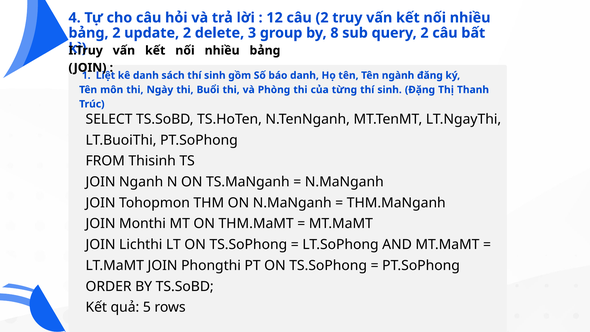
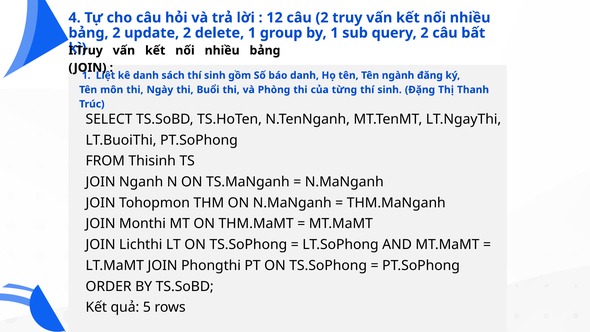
delete 3: 3 -> 1 (252, 33)
by 8: 8 -> 1 (334, 33)
